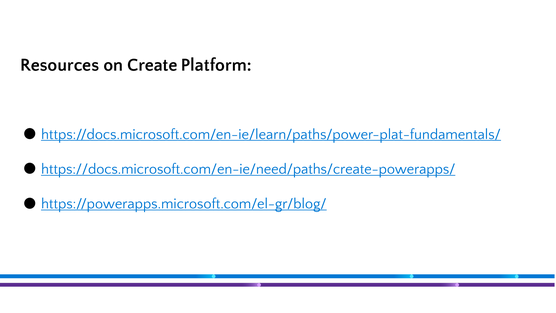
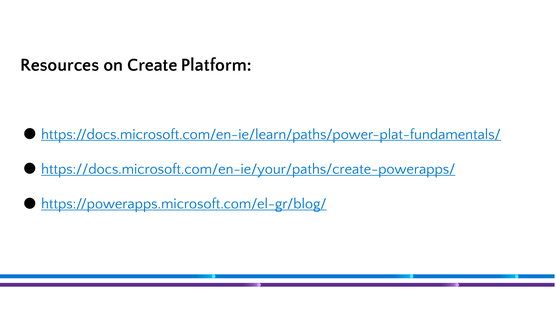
https://docs.microsoft.com/en-ie/need/paths/create-powerapps/: https://docs.microsoft.com/en-ie/need/paths/create-powerapps/ -> https://docs.microsoft.com/en-ie/your/paths/create-powerapps/ (248, 169)
